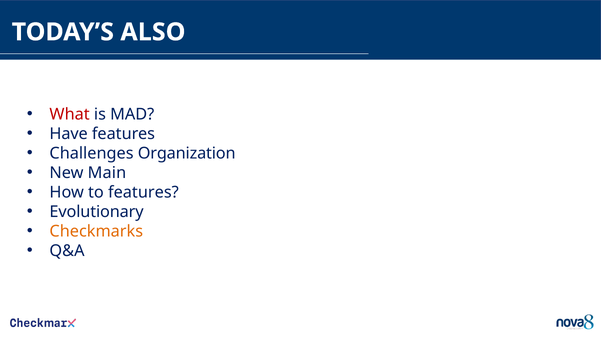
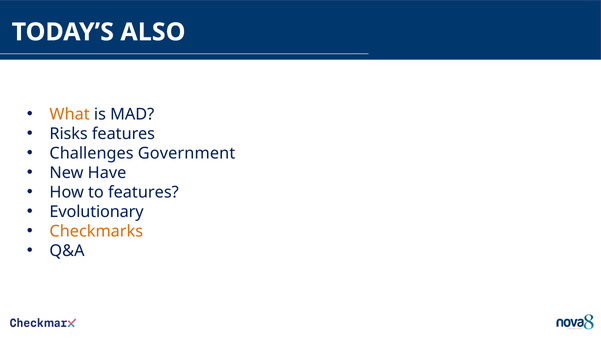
What colour: red -> orange (70, 114)
Have: Have -> Risks (69, 134)
Organization: Organization -> Government (187, 153)
Main: Main -> Have (107, 173)
